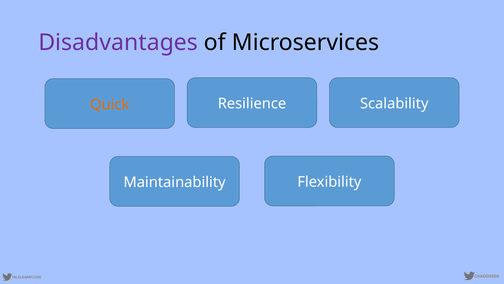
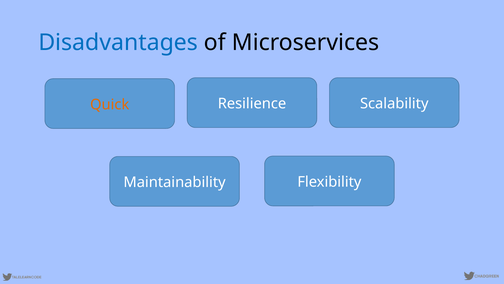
Disadvantages colour: purple -> blue (118, 42)
